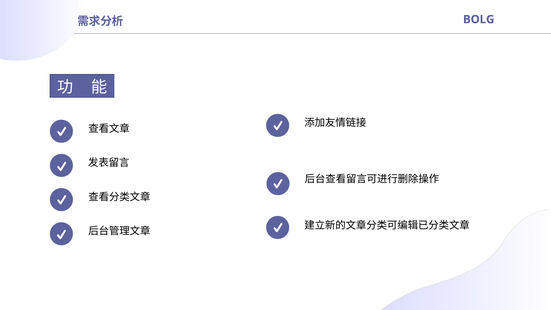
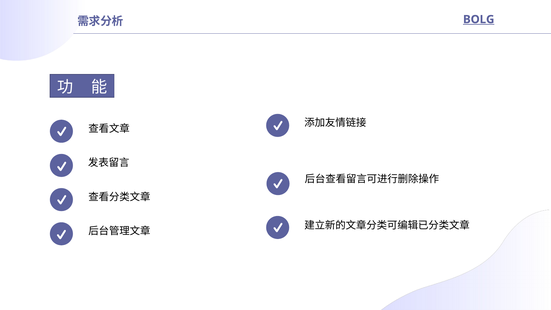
BOLG underline: none -> present (479, 19)
